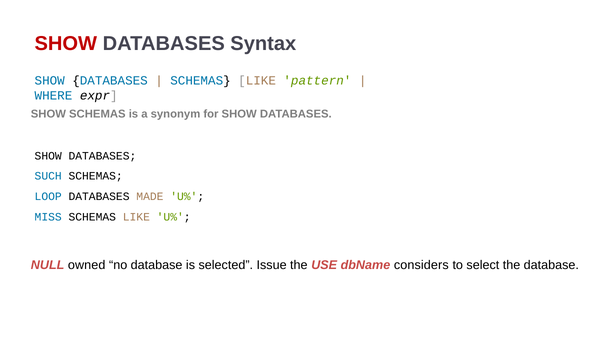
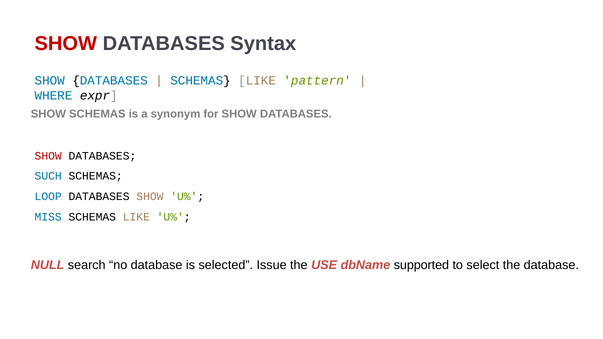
SHOW colour: black -> red (48, 156)
MADE: MADE -> SHOW (150, 197)
owned: owned -> search (87, 265)
considers: considers -> supported (421, 265)
